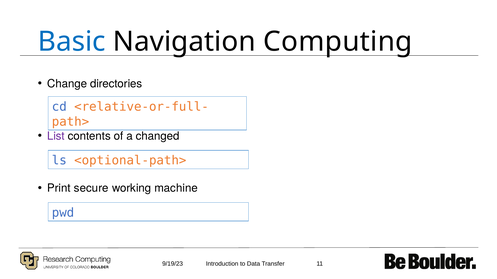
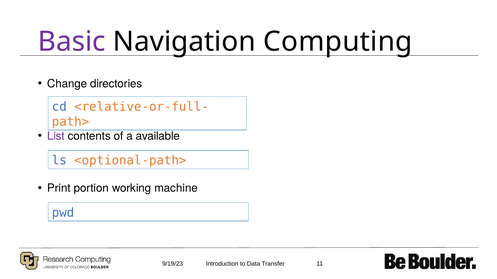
Basic colour: blue -> purple (72, 42)
changed: changed -> available (158, 136)
secure: secure -> portion (91, 189)
